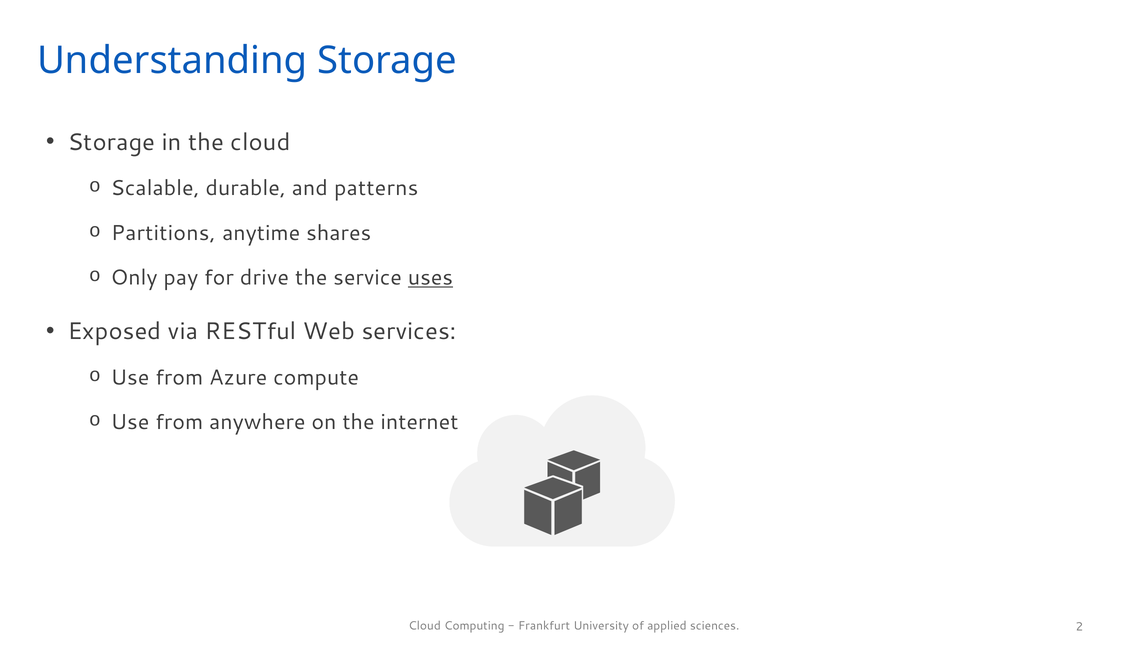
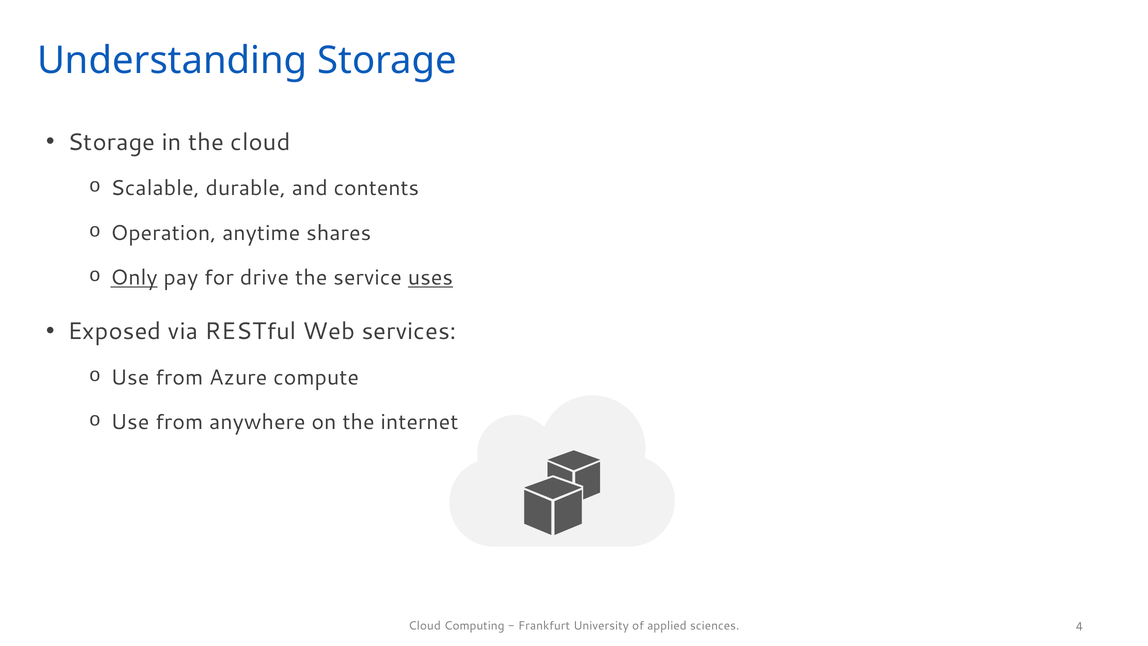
patterns: patterns -> contents (376, 188)
Partitions: Partitions -> Operation (163, 233)
Only underline: none -> present (134, 278)
2: 2 -> 4 (1079, 627)
